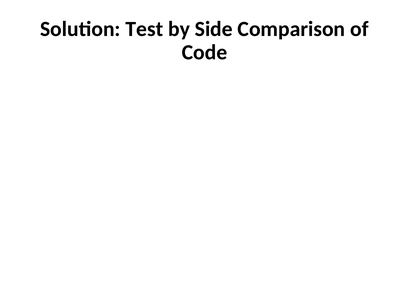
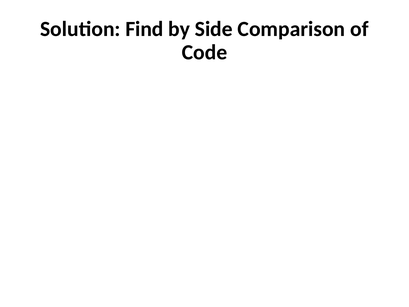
Test: Test -> Find (144, 29)
